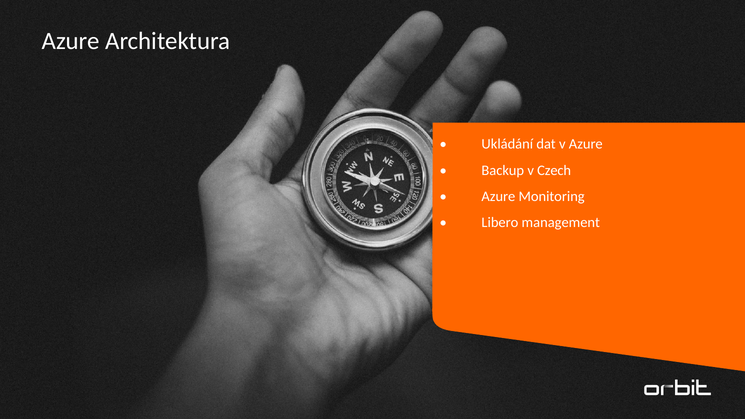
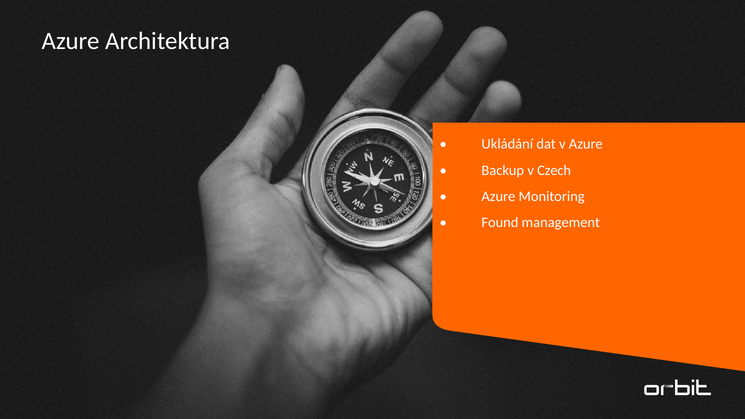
Libero: Libero -> Found (500, 222)
